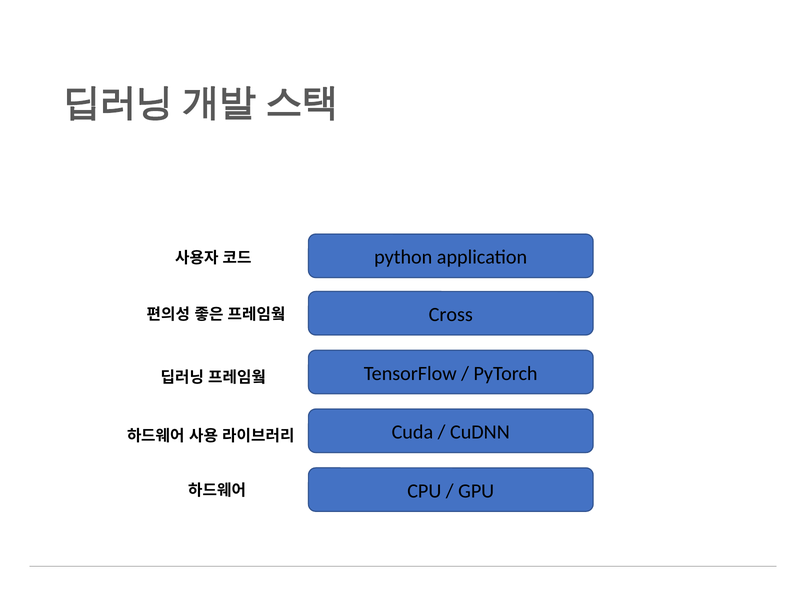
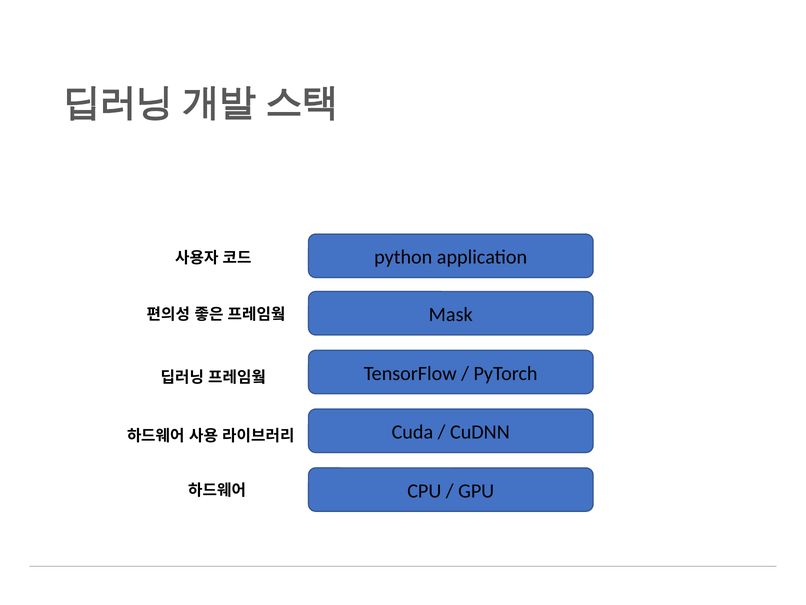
Cross: Cross -> Mask (451, 314)
